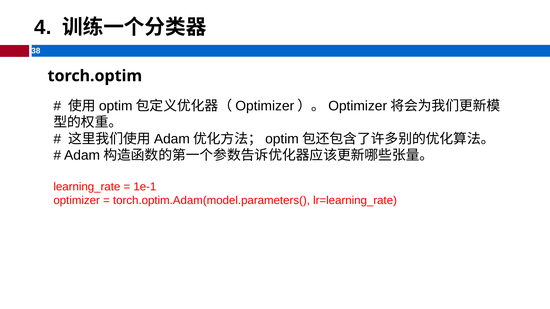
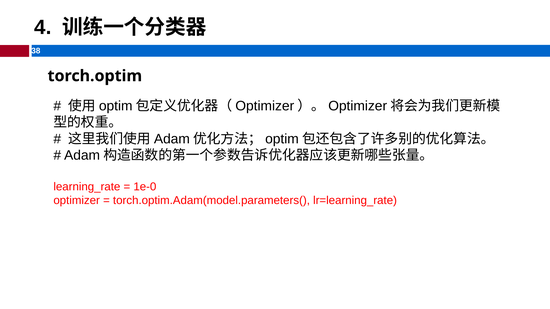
1e-1: 1e-1 -> 1e-0 (145, 187)
